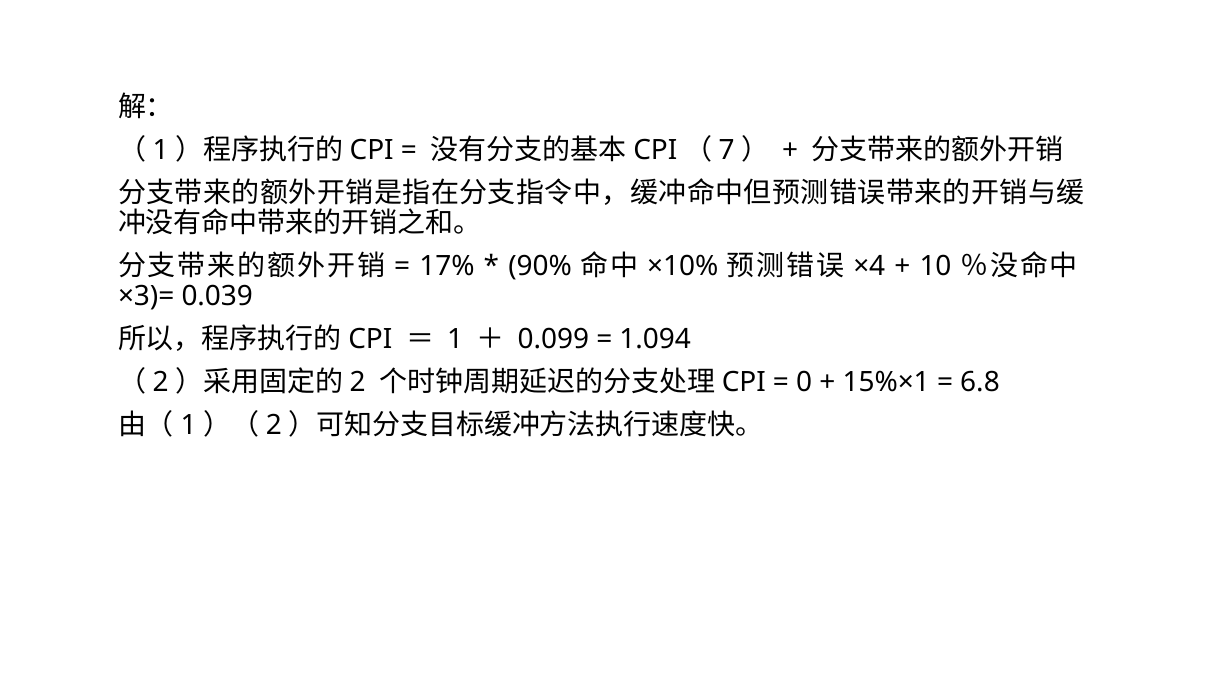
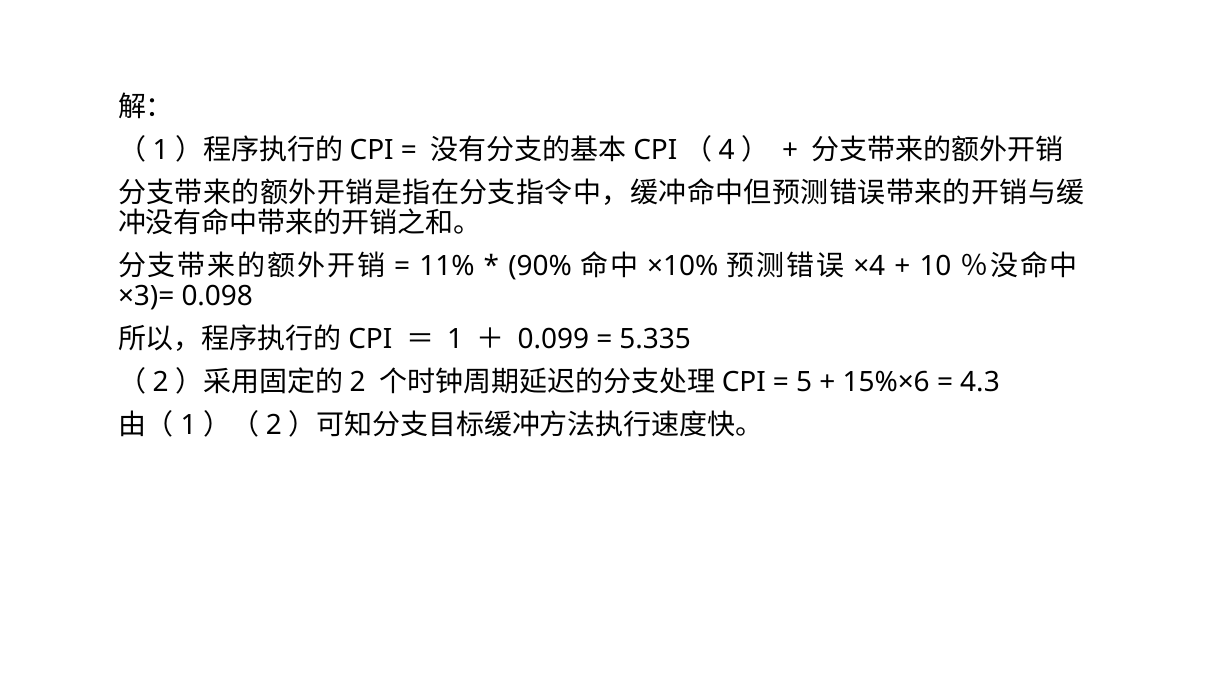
7: 7 -> 4 (727, 150)
17%: 17% -> 11% (447, 266)
0.039: 0.039 -> 0.098 (217, 296)
1.094: 1.094 -> 5.335 (655, 339)
0: 0 -> 5 (804, 382)
15%×1: 15%×1 -> 15%×6 (886, 382)
6.8: 6.8 -> 4.3 (980, 382)
